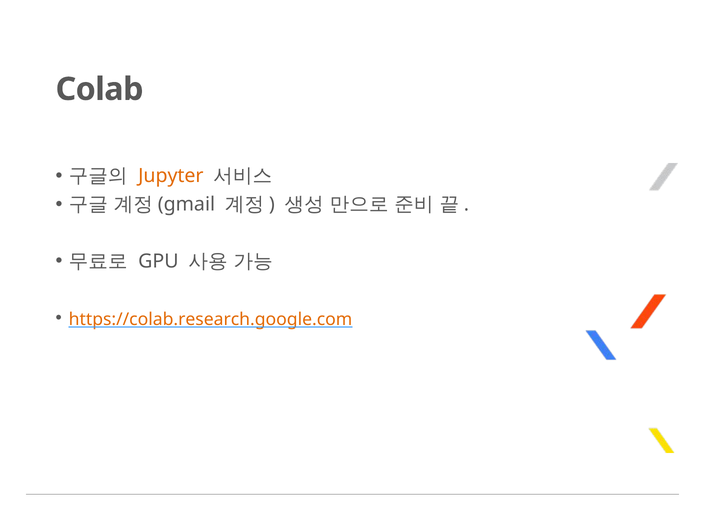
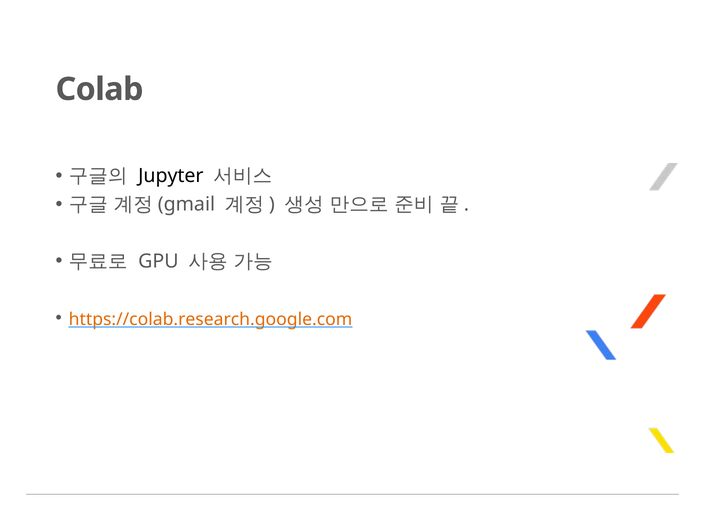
Jupyter colour: orange -> black (171, 176)
